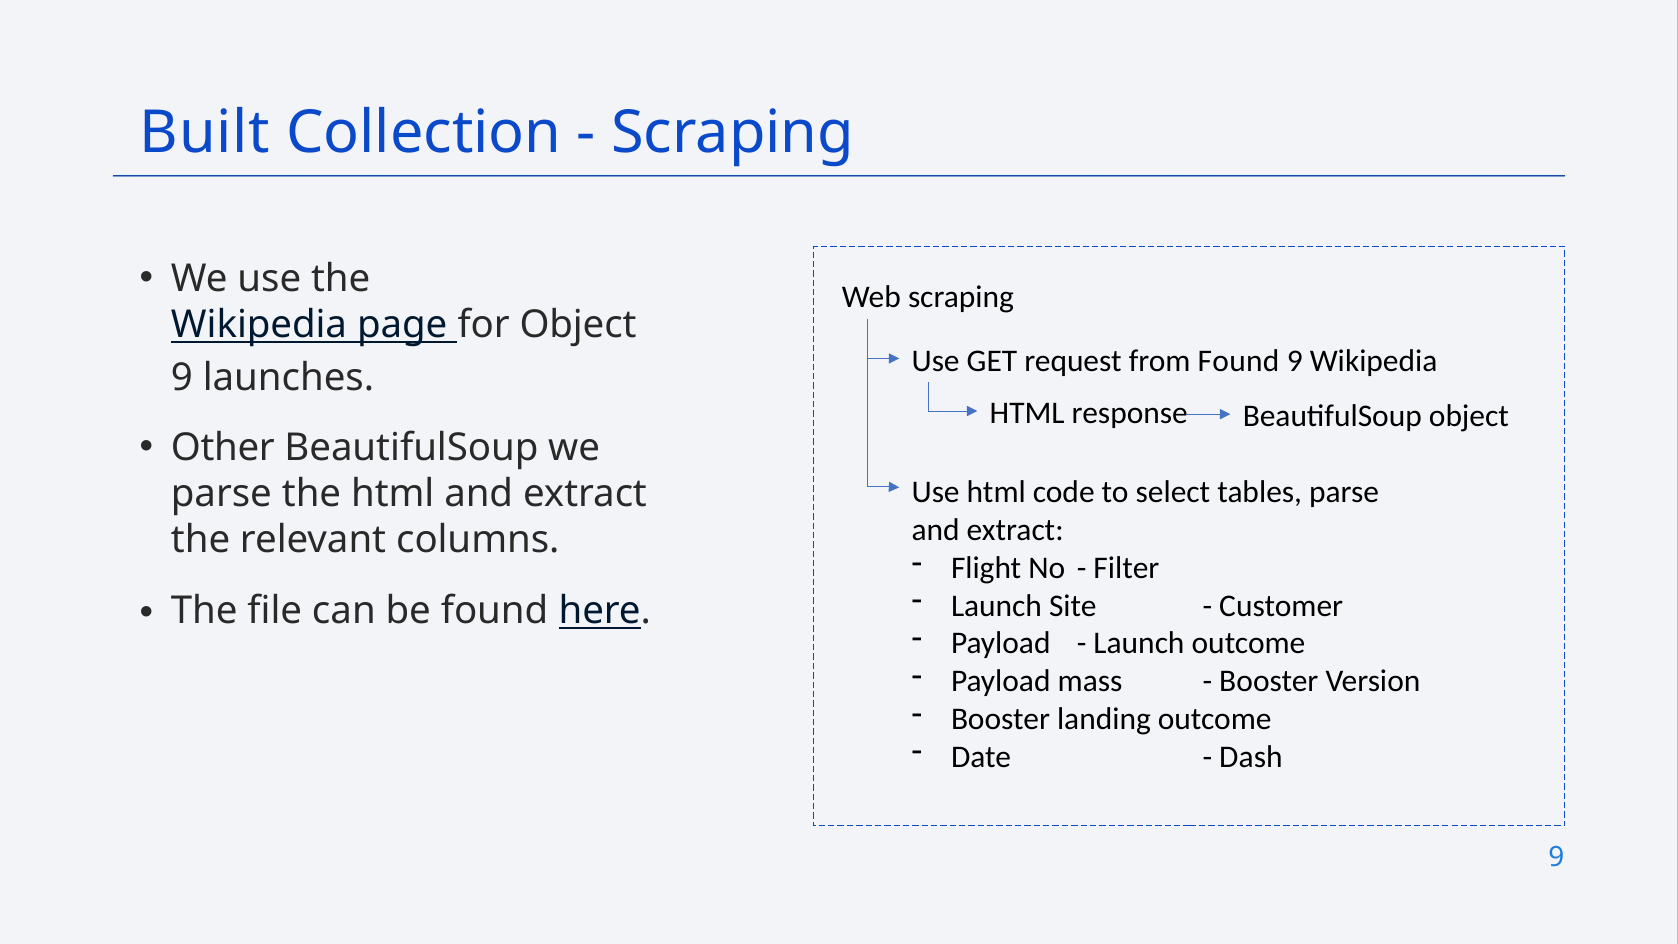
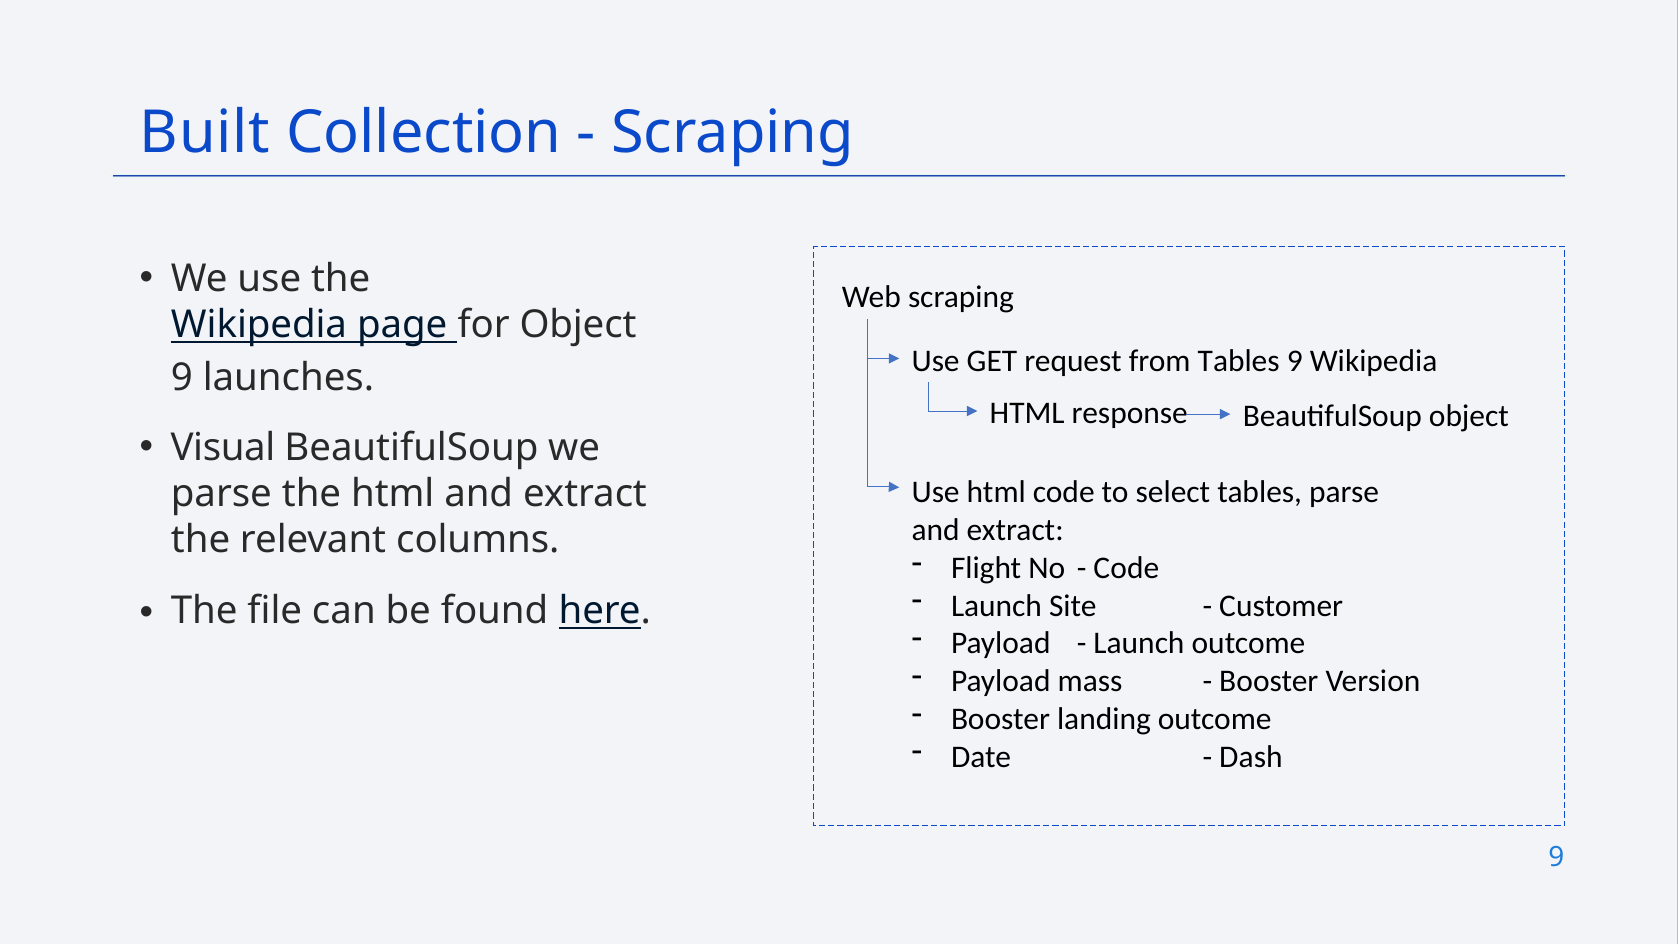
from Found: Found -> Tables (1239, 361)
Other: Other -> Visual (223, 448)
Filter: Filter -> Code (1126, 568)
